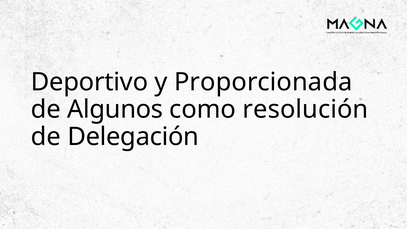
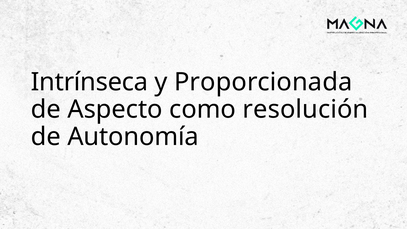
Deportivo: Deportivo -> Intrínseca (90, 82)
Algunos: Algunos -> Aspecto (115, 109)
Delegación: Delegación -> Autonomía (133, 137)
